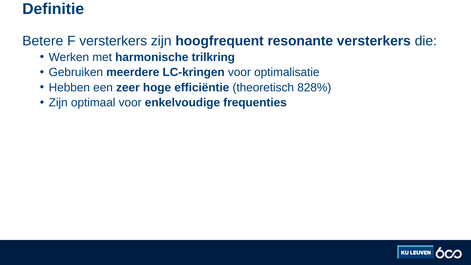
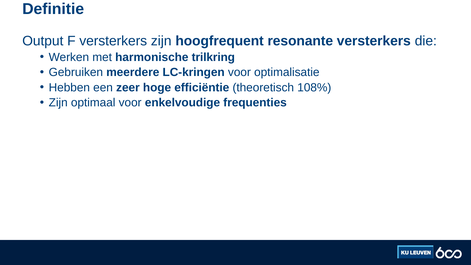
Betere: Betere -> Output (43, 41)
828%: 828% -> 108% (314, 87)
